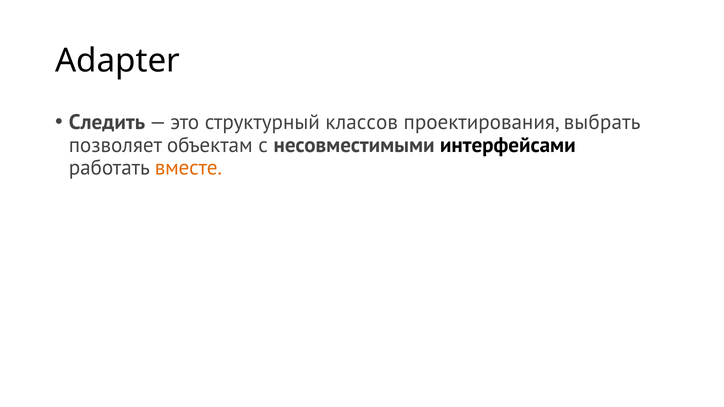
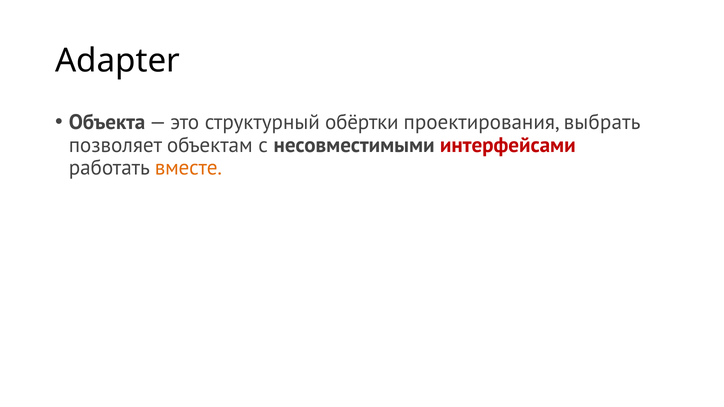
Следить: Следить -> Объекта (107, 122)
классов: классов -> обёртки (362, 122)
интерфейсами colour: black -> red (508, 145)
